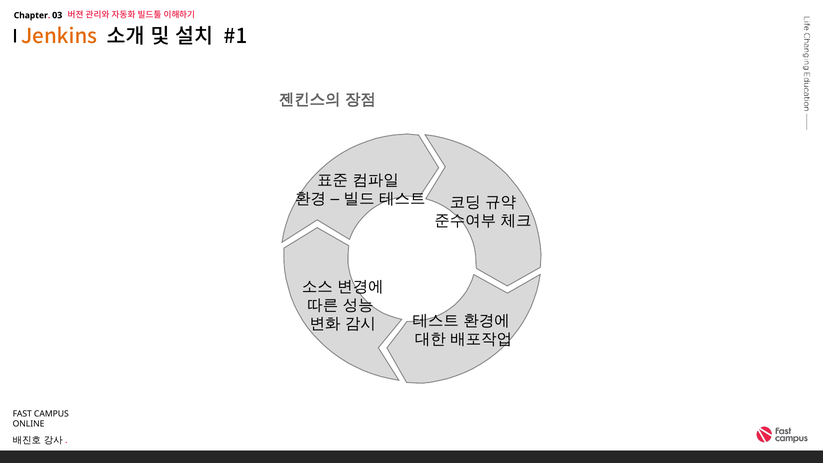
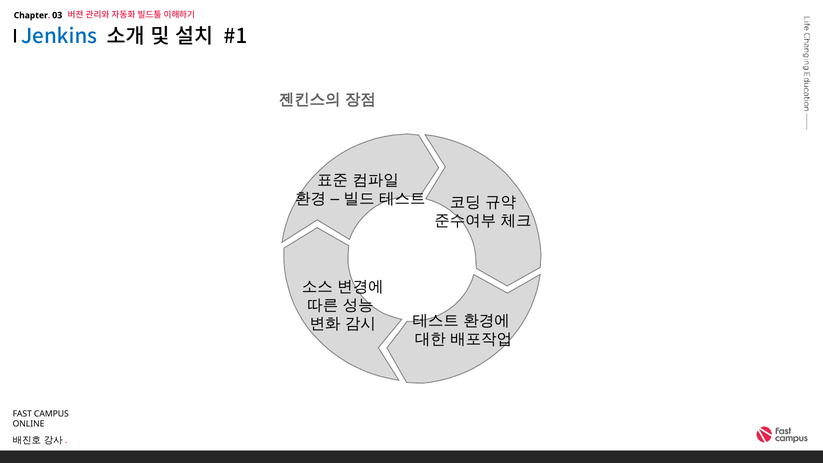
Jenkins colour: orange -> blue (59, 37)
